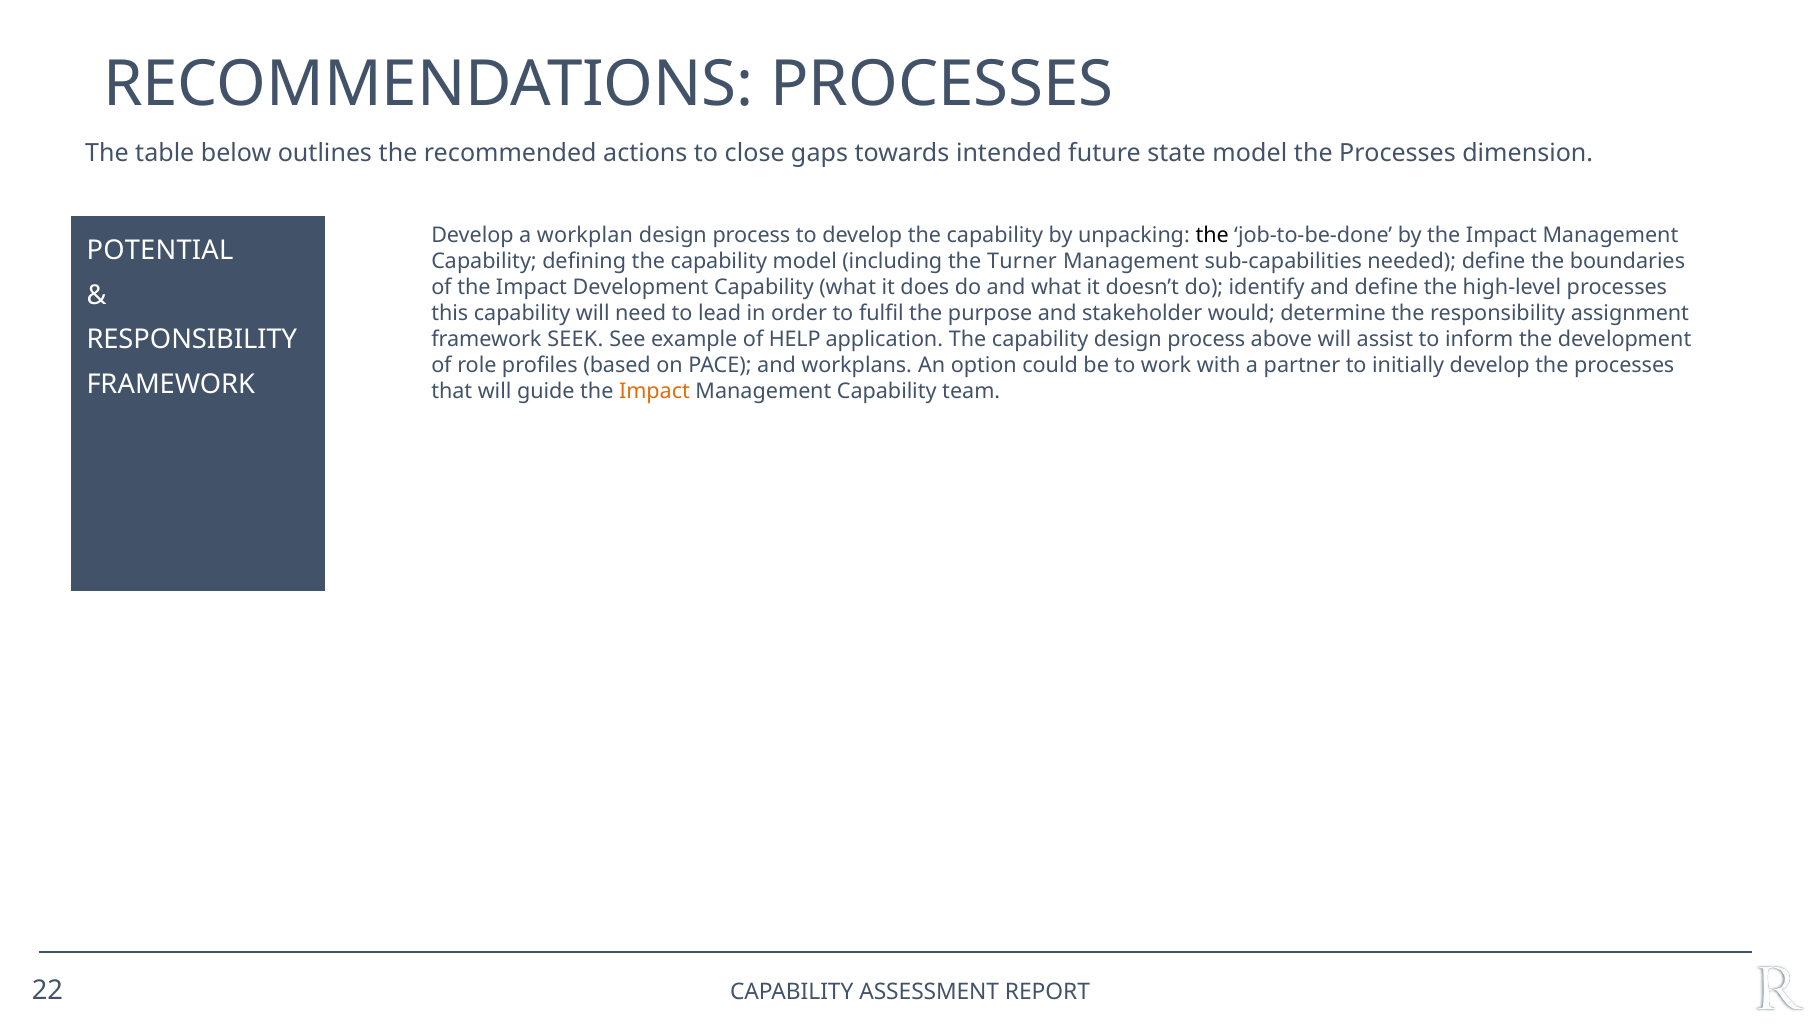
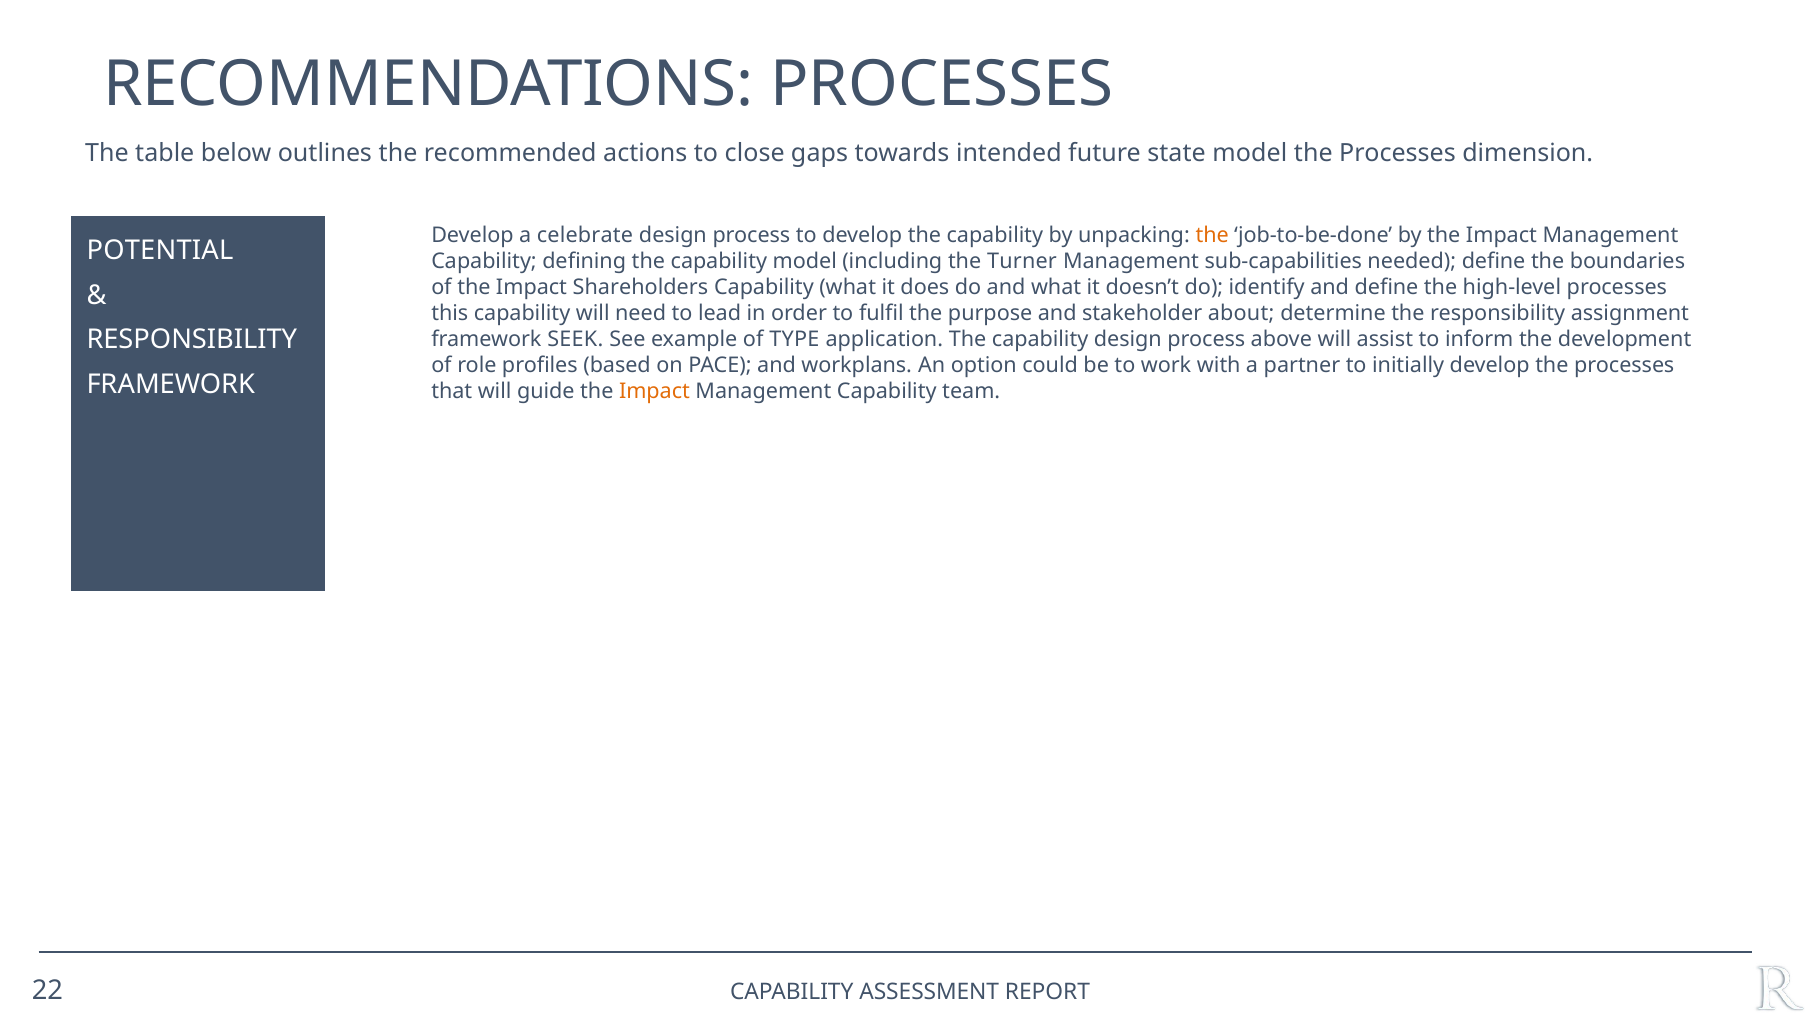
workplan: workplan -> celebrate (585, 235)
the colour: black -> orange (1212, 235)
Impact Development: Development -> Shareholders (640, 287)
would: would -> about (1241, 313)
HELP: HELP -> TYPE (794, 339)
